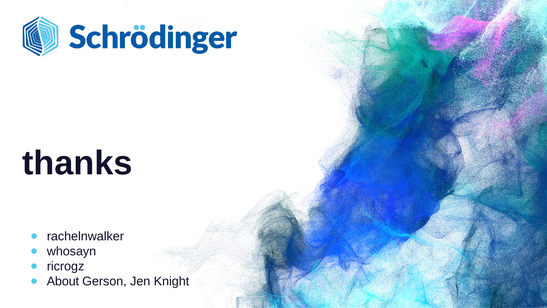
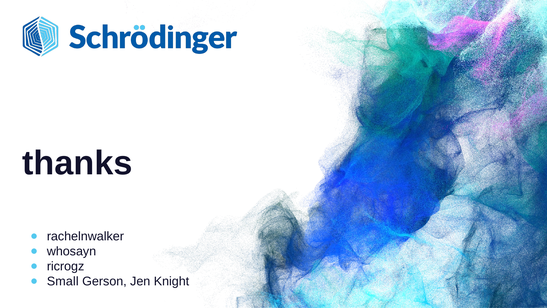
About: About -> Small (63, 281)
